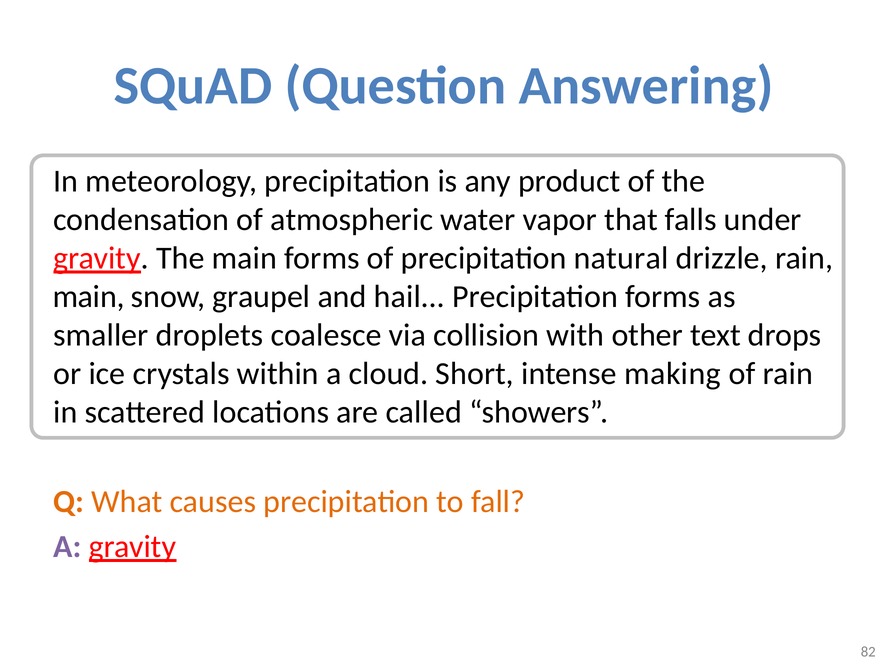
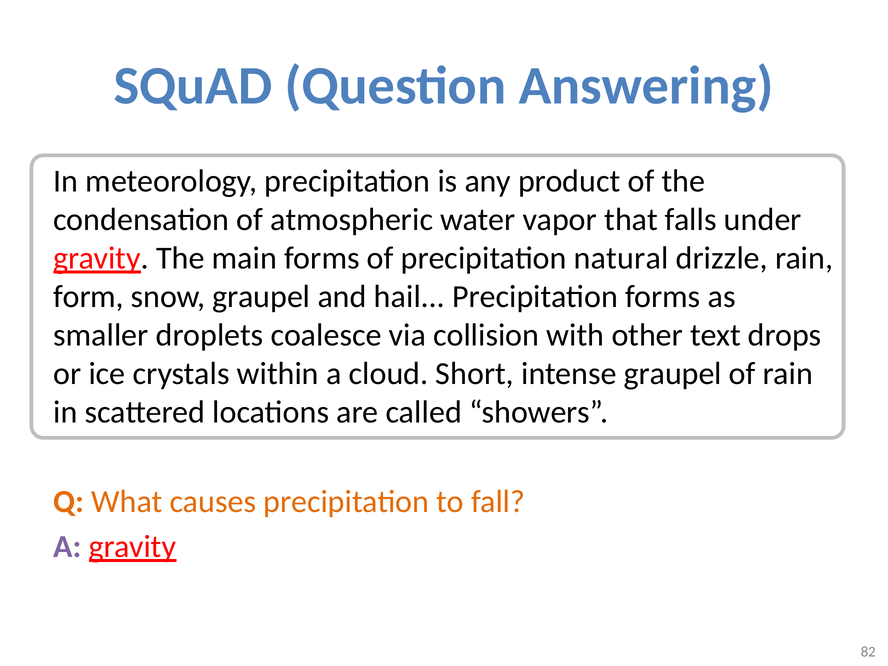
main: main -> form (89, 297)
intense making: making -> graupel (673, 374)
